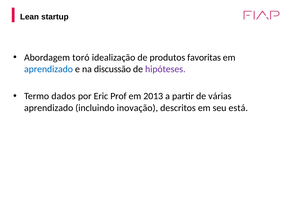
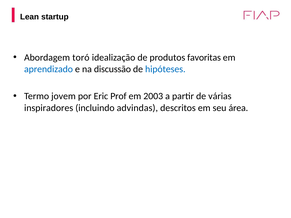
hipóteses colour: purple -> blue (165, 69)
dados: dados -> jovem (63, 96)
2013: 2013 -> 2003 (153, 96)
aprendizado: aprendizado -> inspiradores (49, 108)
inovação: inovação -> advindas (137, 108)
está: está -> área (238, 108)
